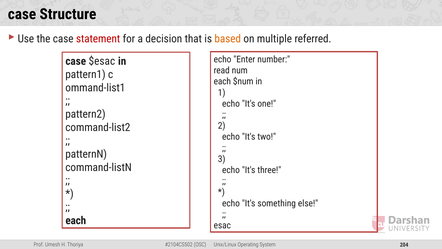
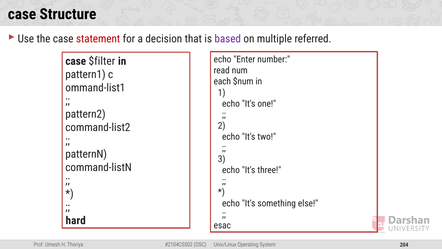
based colour: orange -> purple (228, 39)
$esac: $esac -> $filter (102, 61)
each: each -> hard (76, 220)
